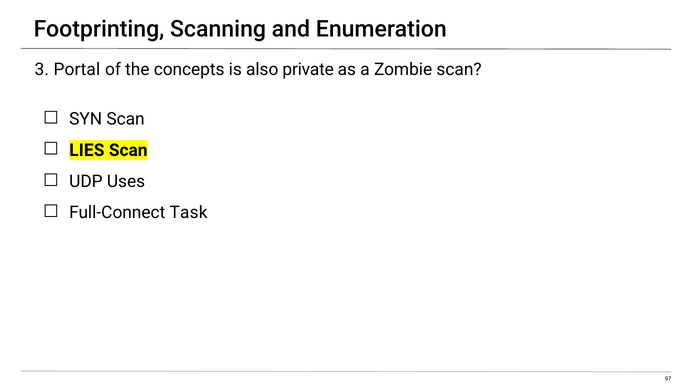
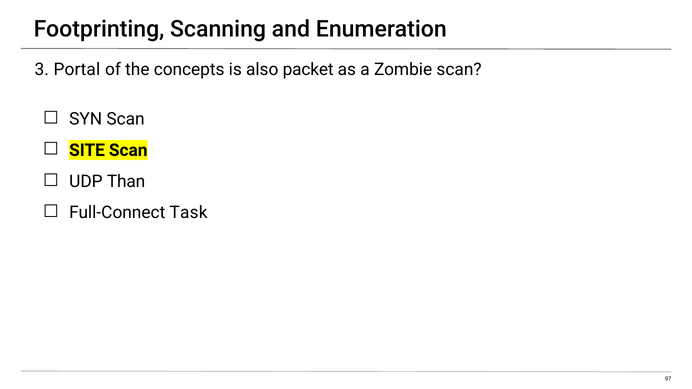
private: private -> packet (308, 70)
LIES: LIES -> SITE (87, 150)
Uses: Uses -> Than (126, 181)
